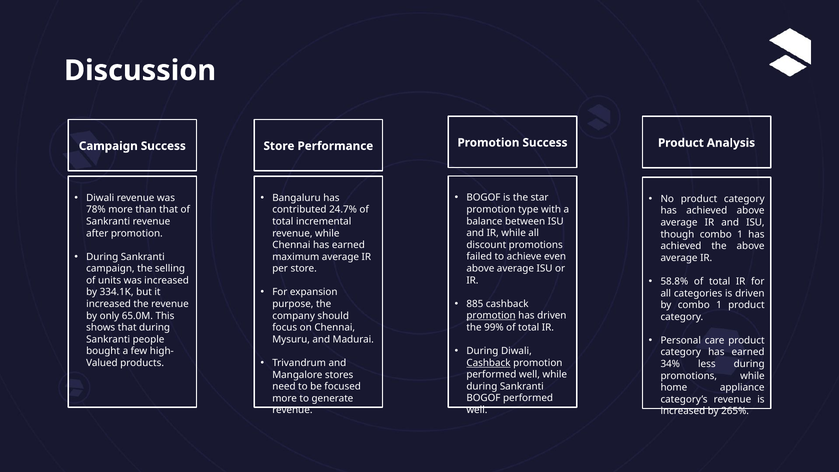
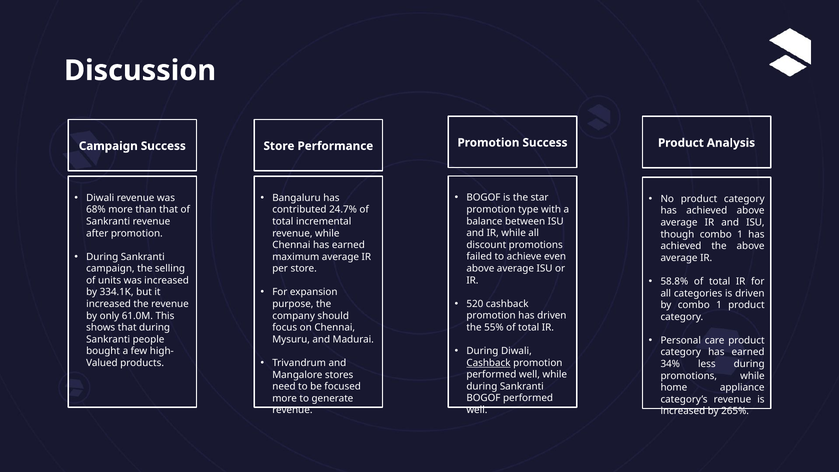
78%: 78% -> 68% (96, 210)
885: 885 -> 520 (475, 304)
promotion underline: present -> none (491, 316)
65.0M: 65.0M -> 61.0M (137, 316)
99%: 99% -> 55% (494, 327)
